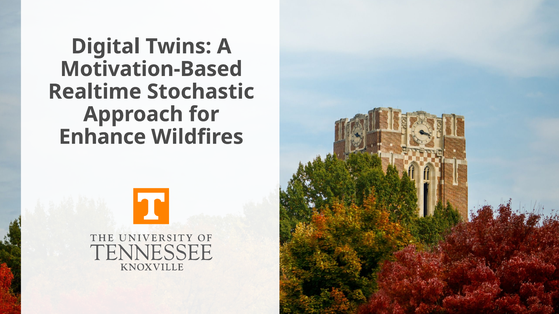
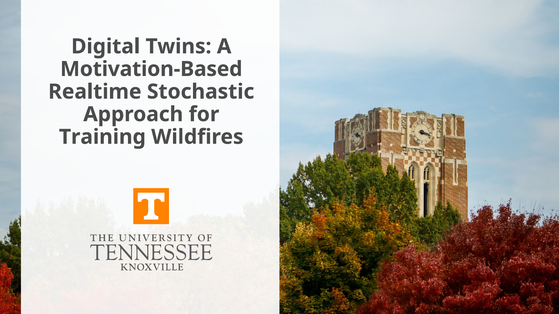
Enhance: Enhance -> Training (102, 137)
